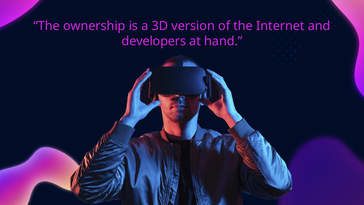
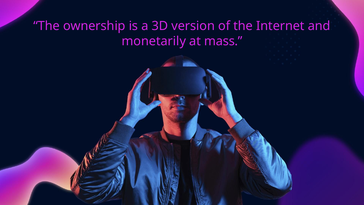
developers: developers -> monetarily (154, 41)
hand: hand -> mass (223, 41)
